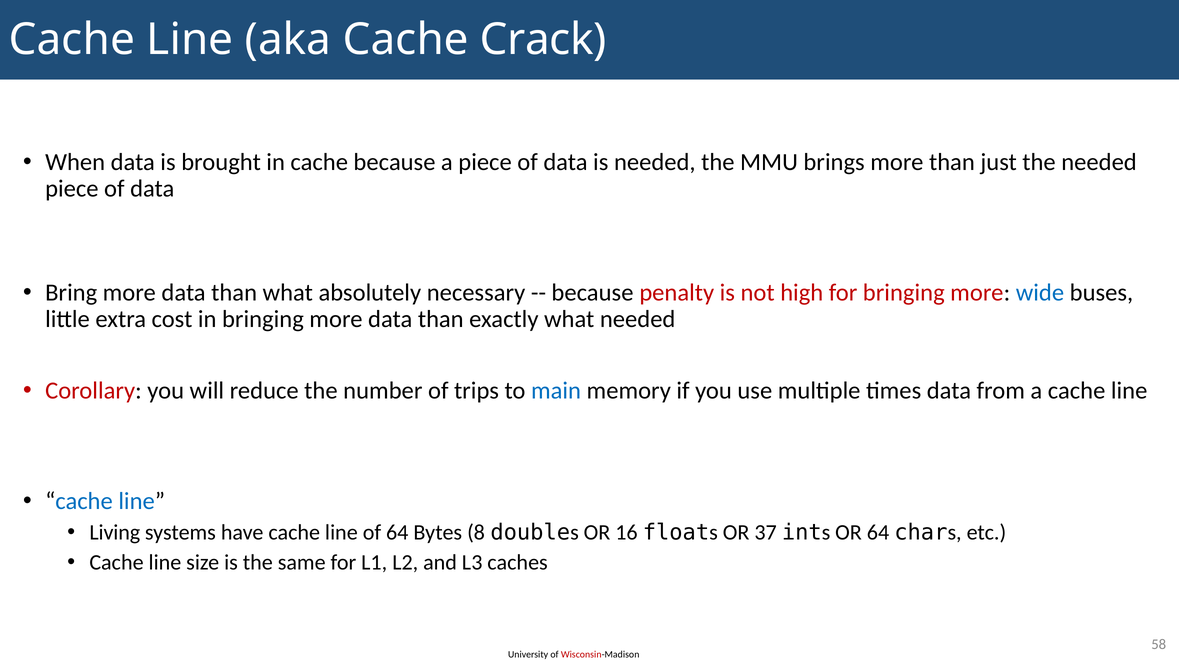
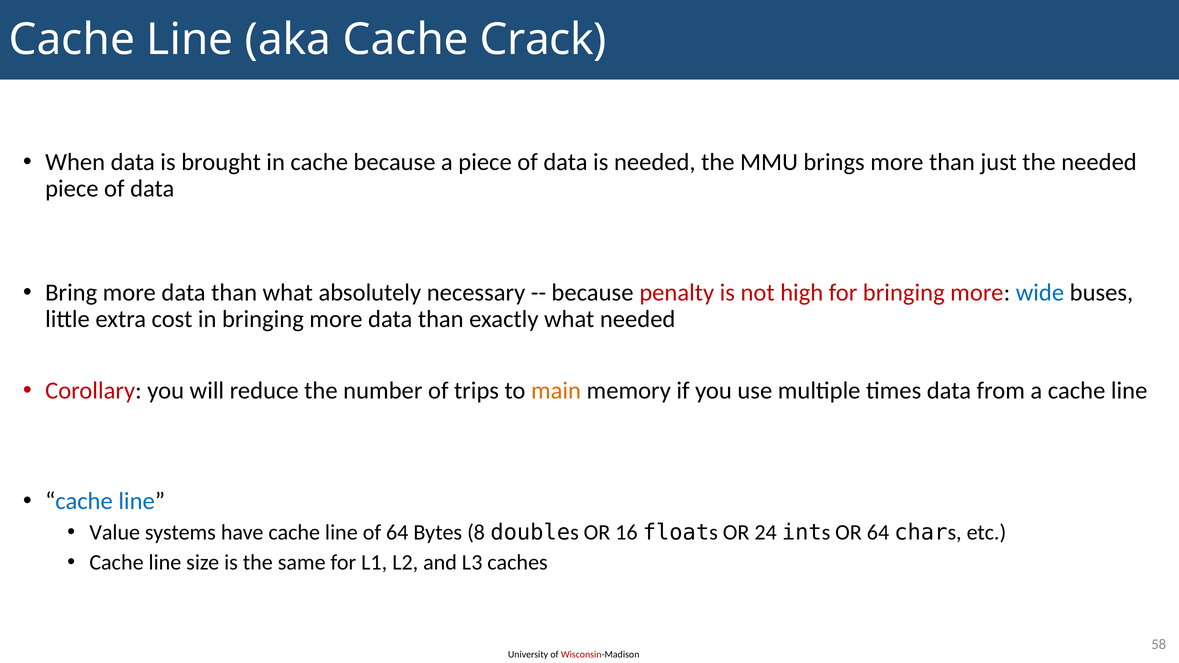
main colour: blue -> orange (556, 391)
Living: Living -> Value (115, 532)
37: 37 -> 24 (766, 532)
